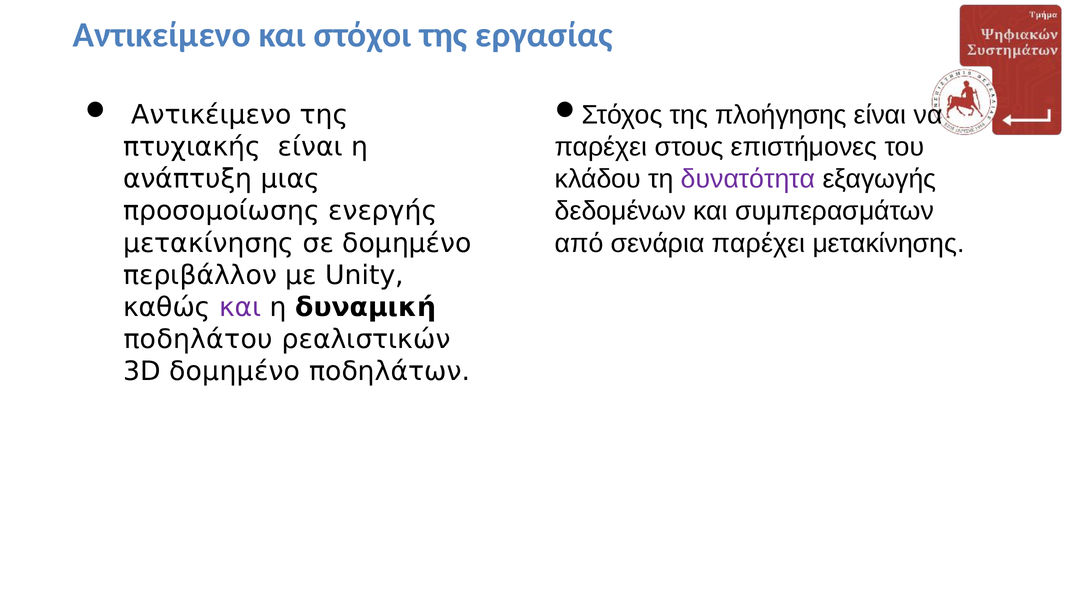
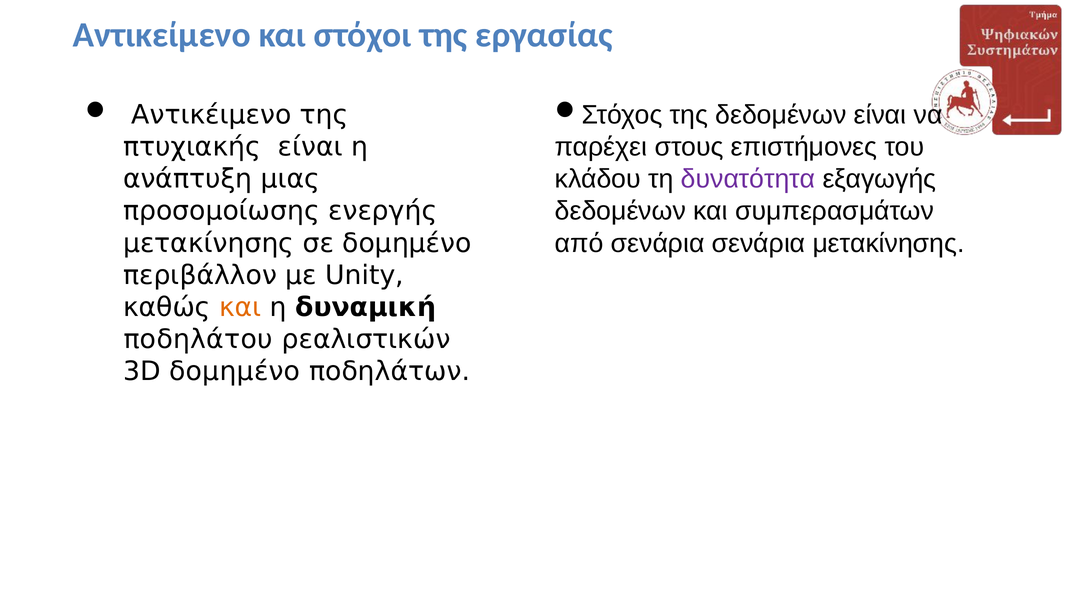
της πλοήγησης: πλοήγησης -> δεδομένων (781, 115)
σενάρια παρέχει: παρέχει -> σενάρια (759, 243)
και colour: purple -> orange (240, 307)
